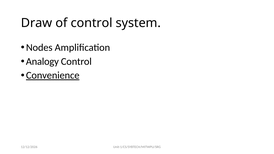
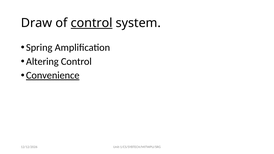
control underline: none -> present (92, 23)
Nodes: Nodes -> Spring (39, 48)
Analogy: Analogy -> Altering (42, 61)
